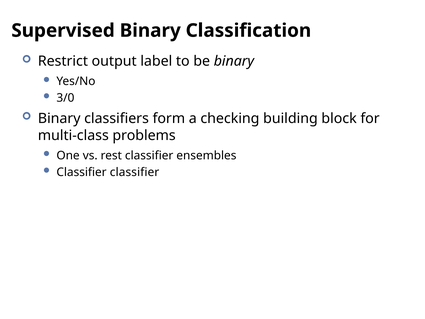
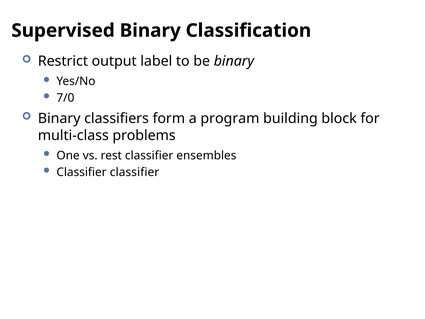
3/0: 3/0 -> 7/0 (65, 98)
checking: checking -> program (230, 118)
